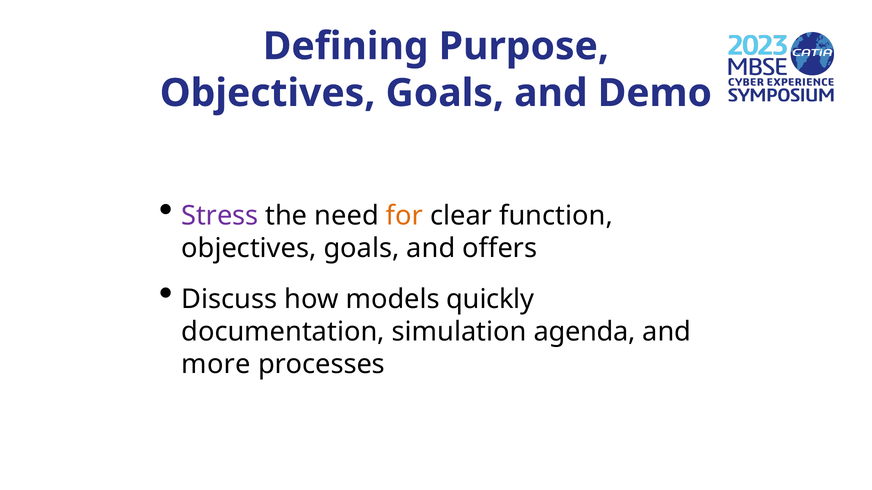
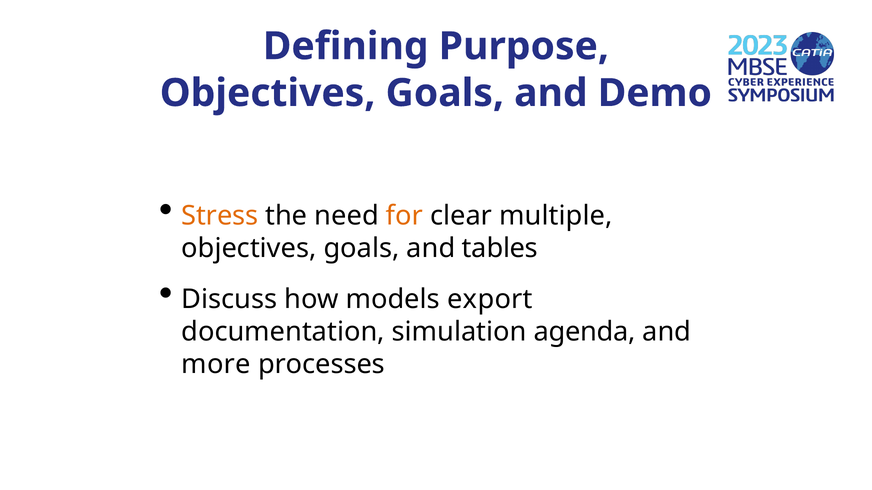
Stress colour: purple -> orange (220, 216)
function: function -> multiple (556, 216)
offers: offers -> tables (500, 248)
quickly: quickly -> export (490, 299)
